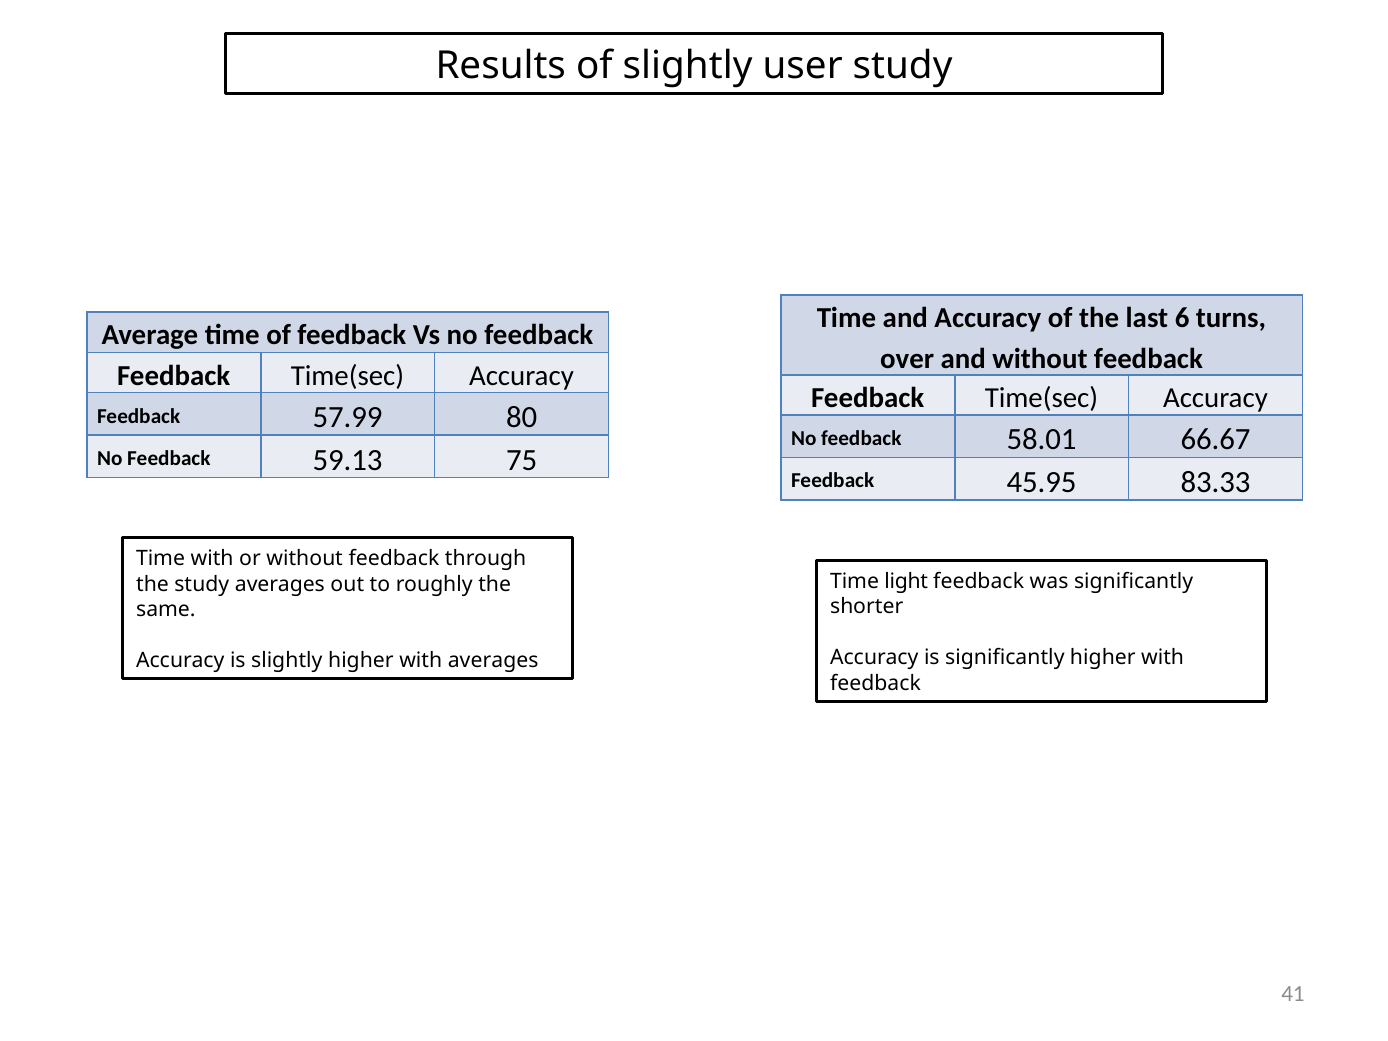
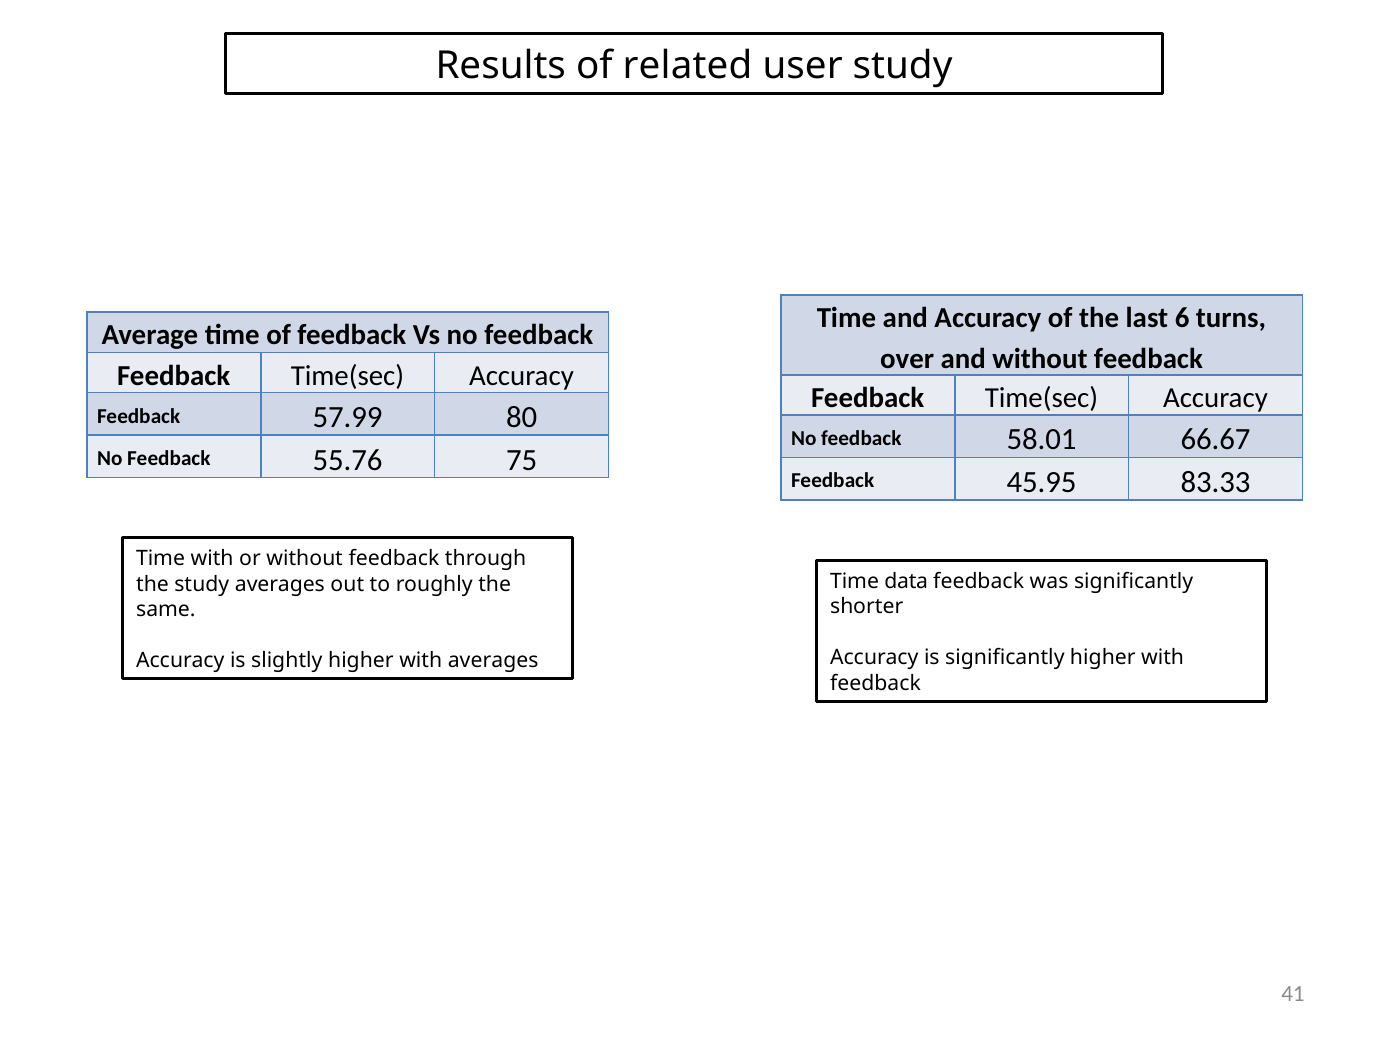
of slightly: slightly -> related (688, 66)
59.13: 59.13 -> 55.76 (348, 460)
light: light -> data (906, 581)
